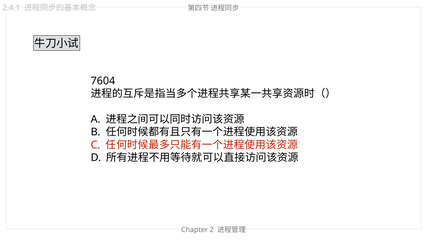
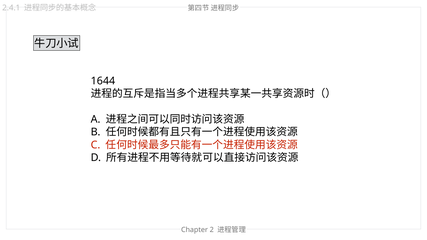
7604: 7604 -> 1644 (103, 81)
